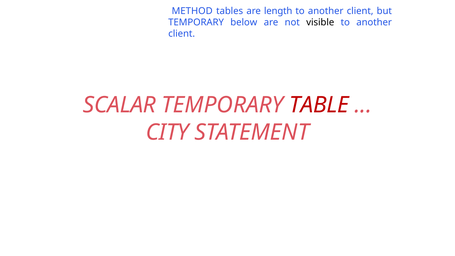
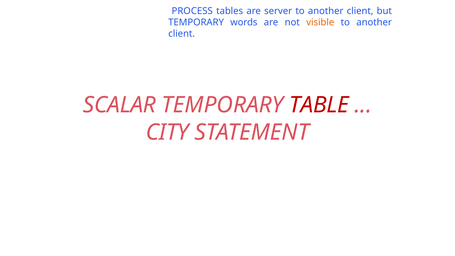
METHOD: METHOD -> PROCESS (192, 11)
length: length -> server (278, 11)
below: below -> words (244, 22)
visible colour: black -> orange (320, 22)
